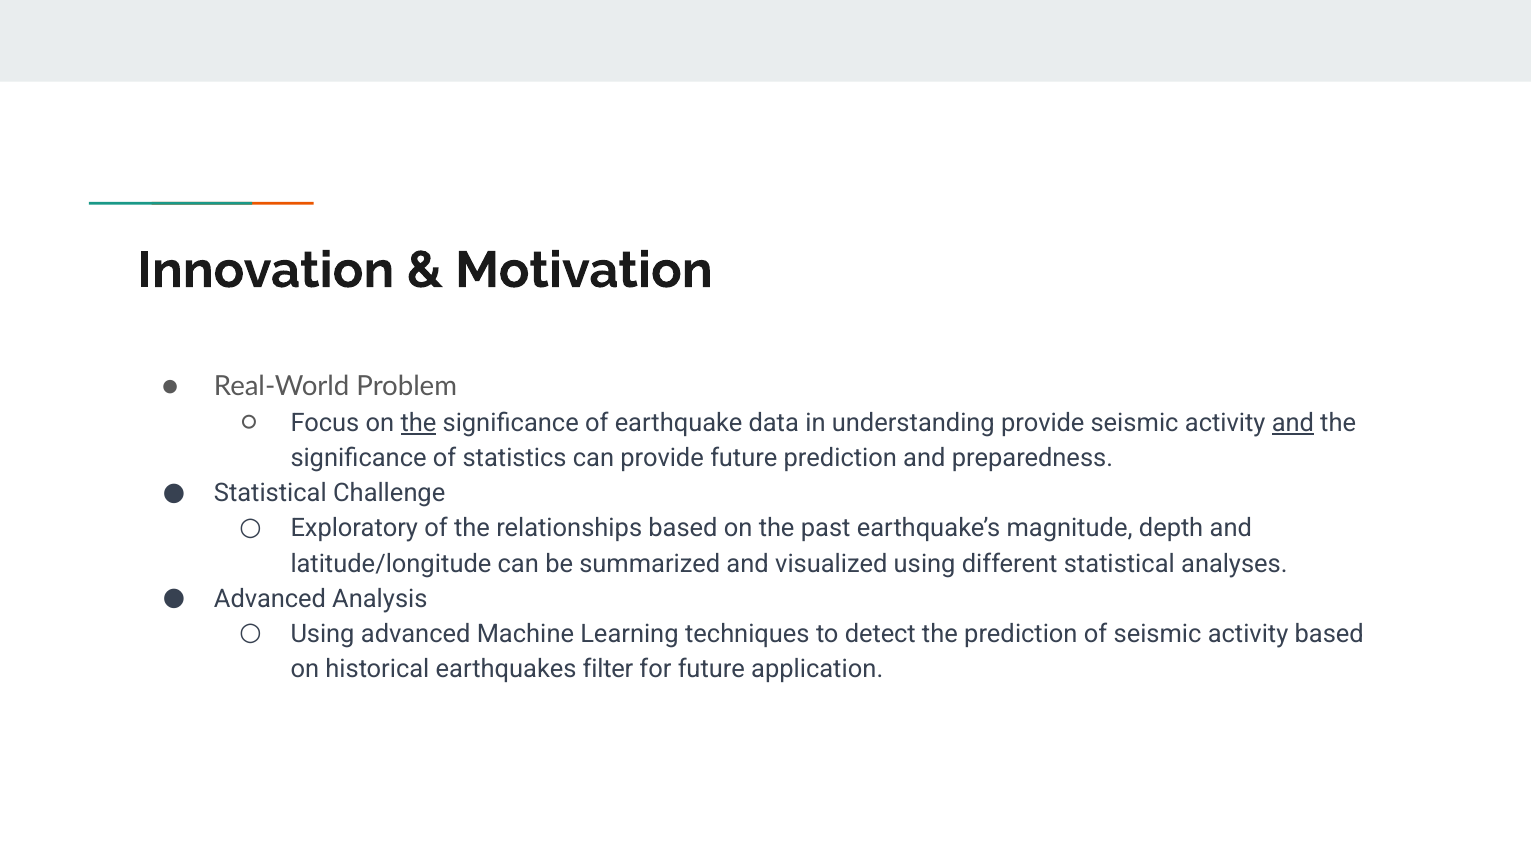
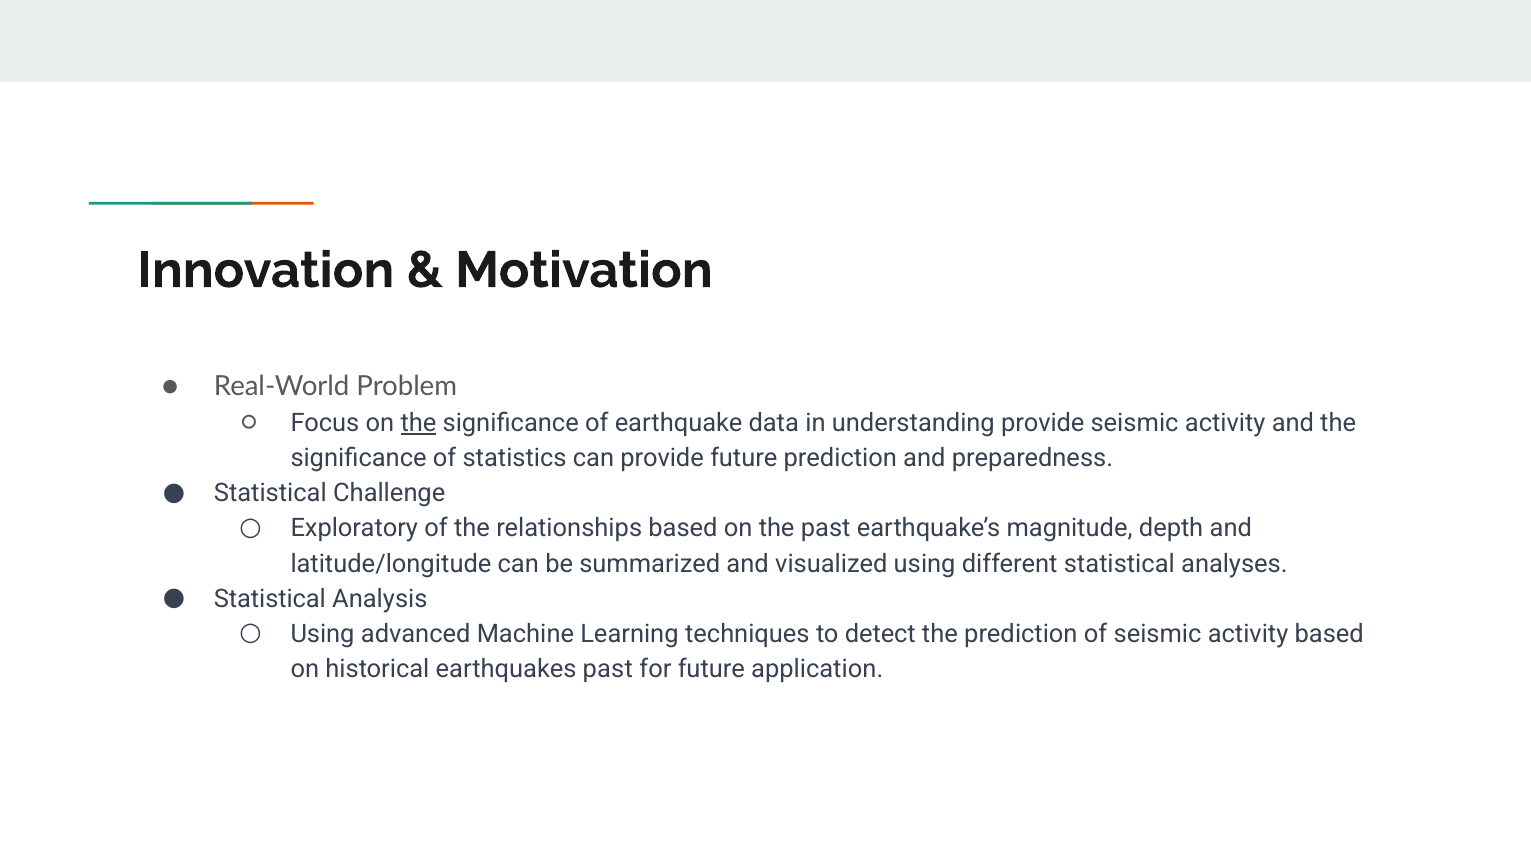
and underline: present -> none (1293, 423)
Advanced: Advanced -> Statistical (270, 599)
earthquakes filter: filter -> past (608, 669)
